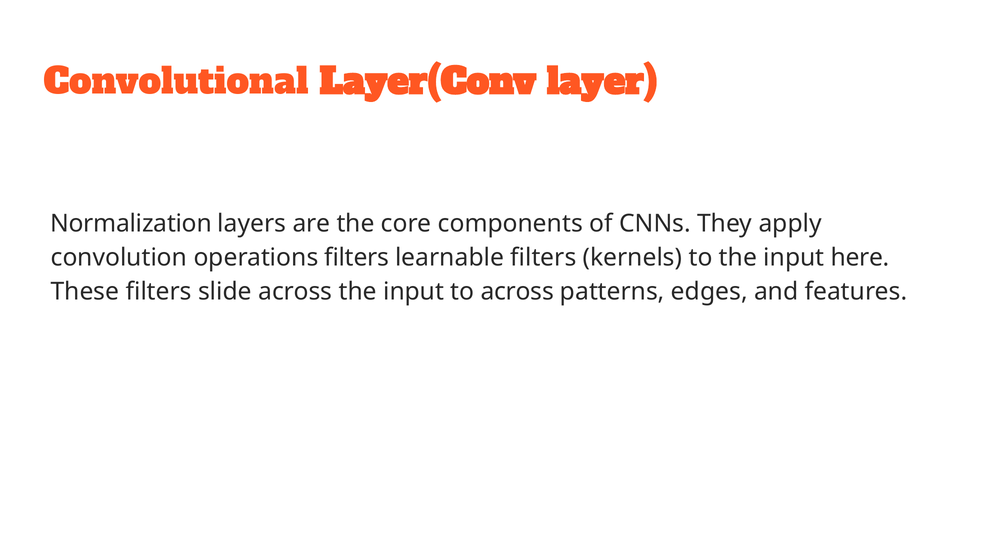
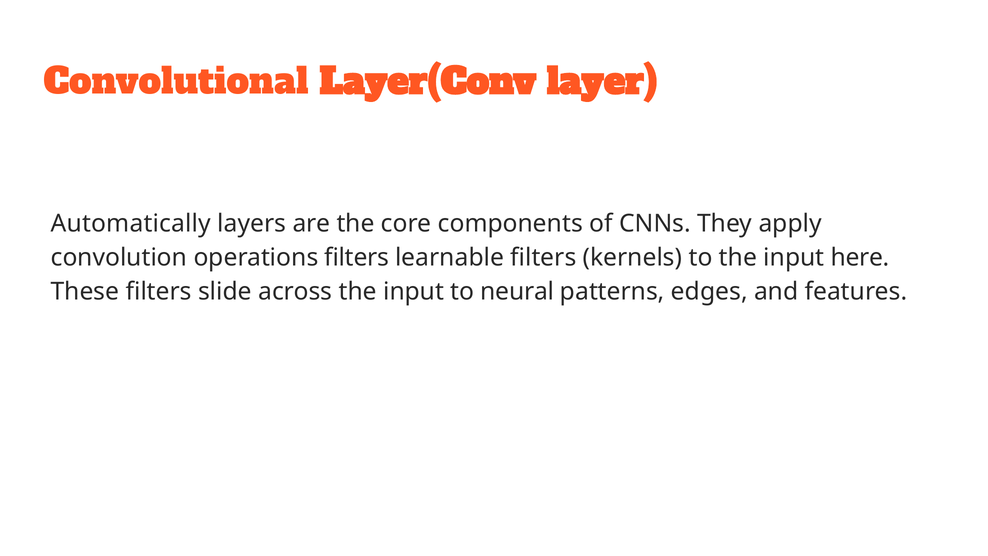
Normalization: Normalization -> Automatically (131, 224)
to across: across -> neural (517, 292)
